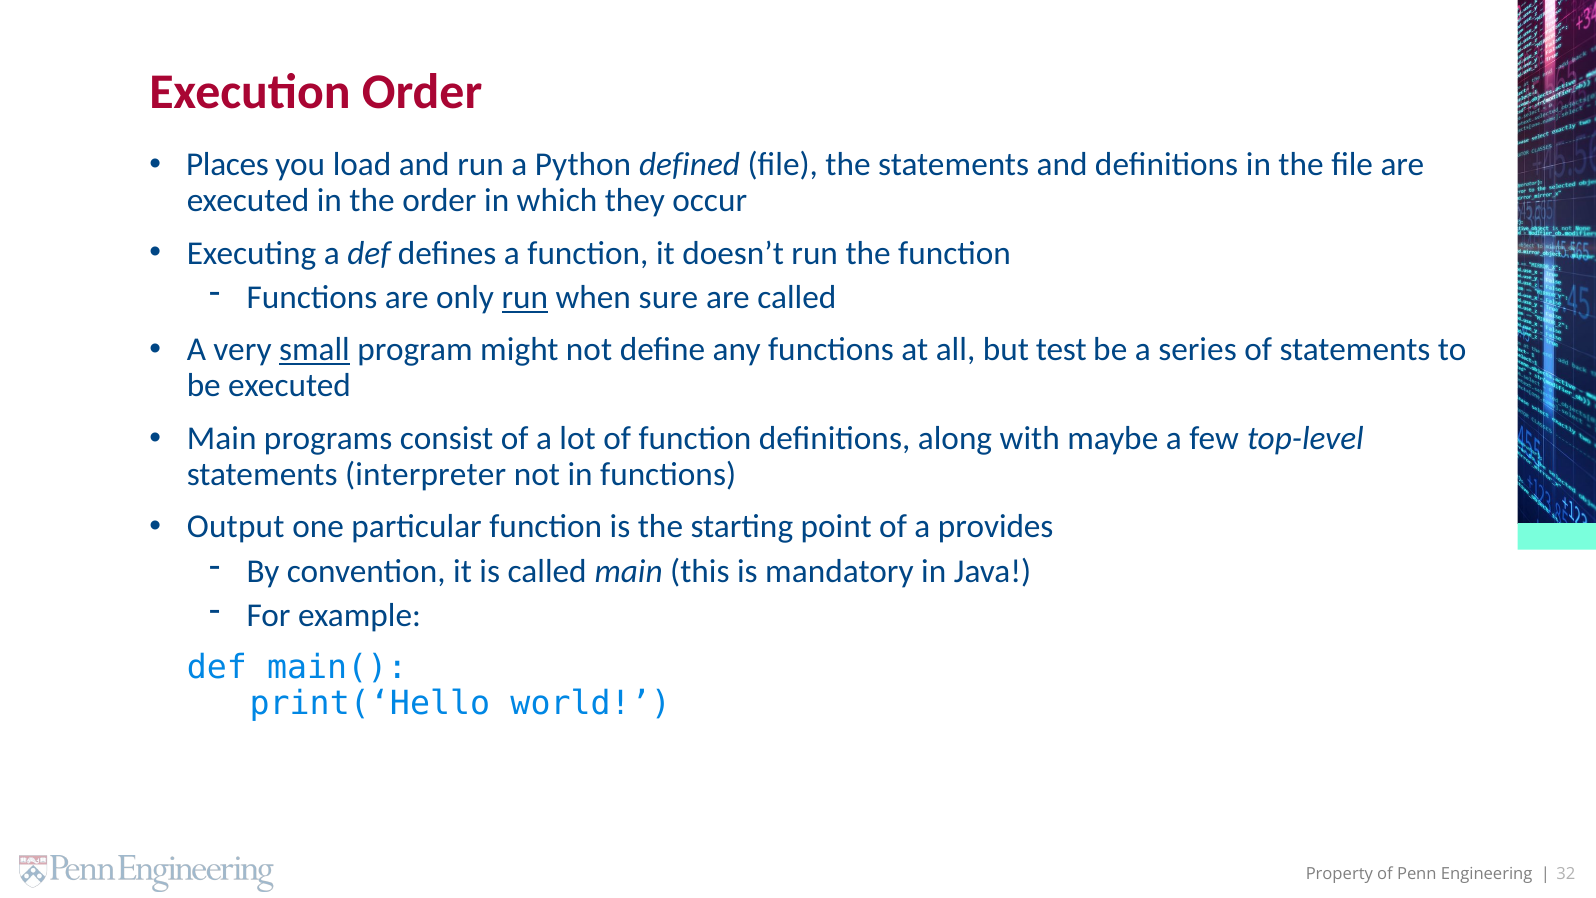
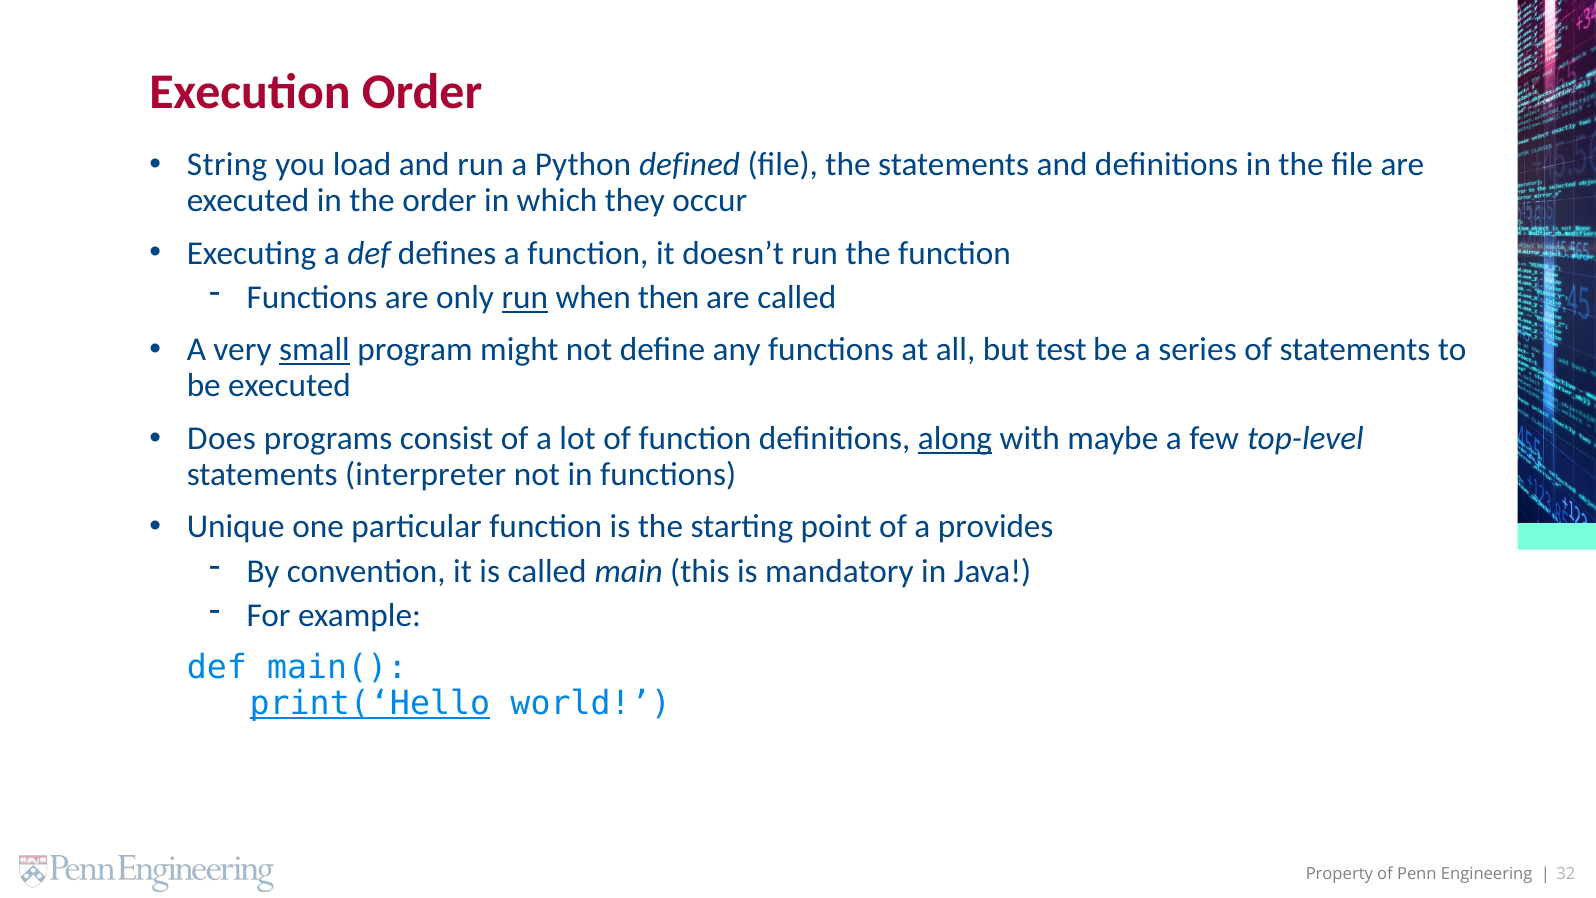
Places: Places -> String (227, 165)
sure: sure -> then (669, 297)
Main: Main -> Does (221, 438)
along underline: none -> present (955, 438)
Output: Output -> Unique (236, 527)
print(‘Hello underline: none -> present (370, 704)
